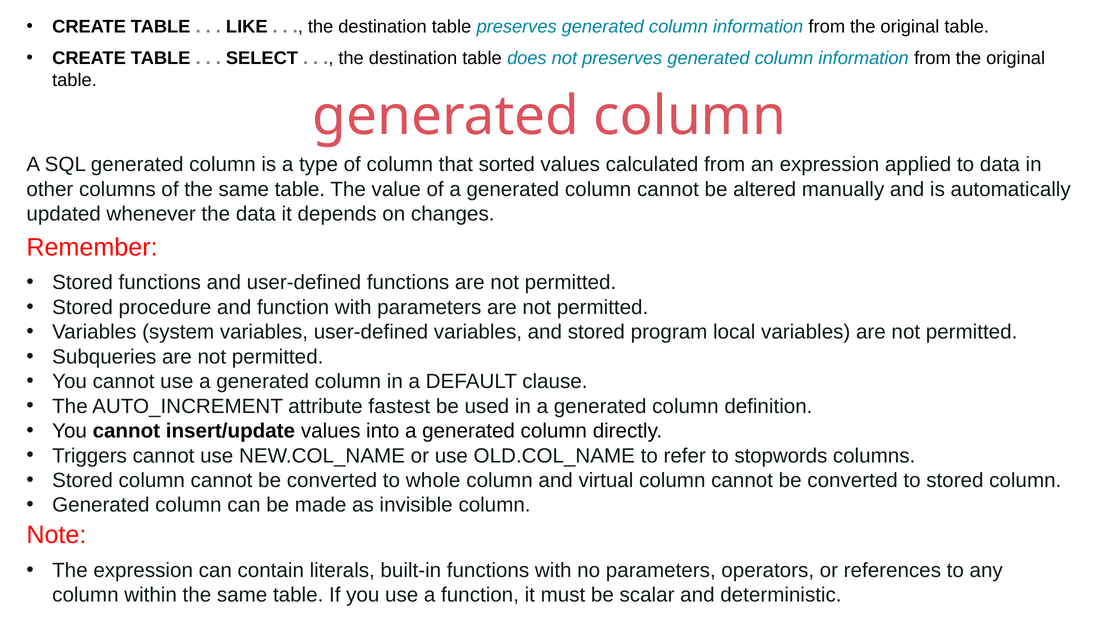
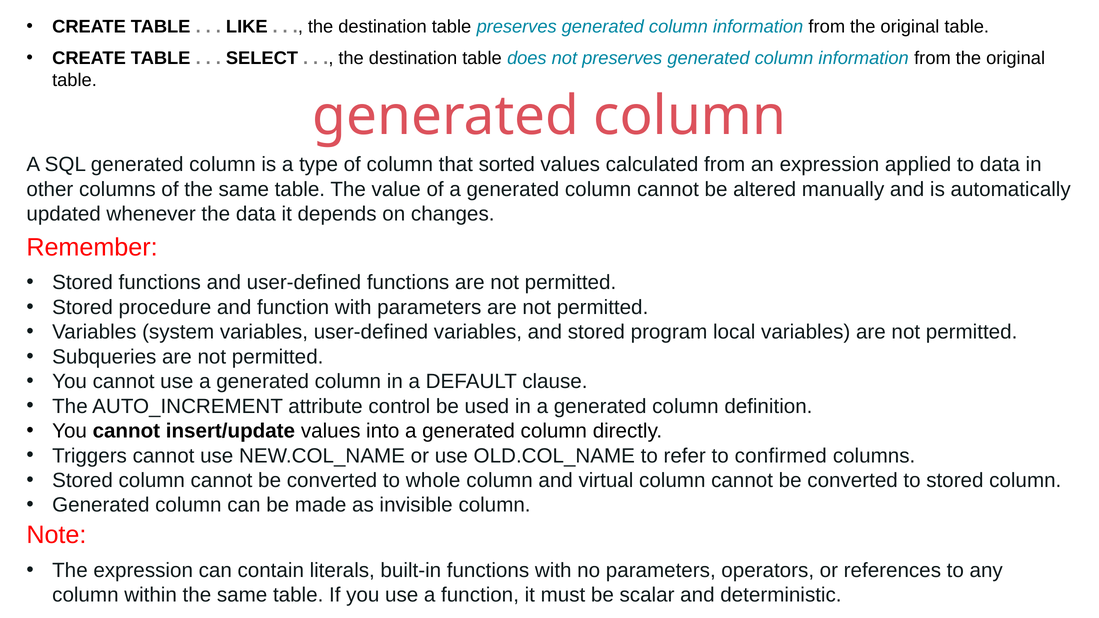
fastest: fastest -> control (399, 406)
stopwords: stopwords -> confirmed (781, 456)
